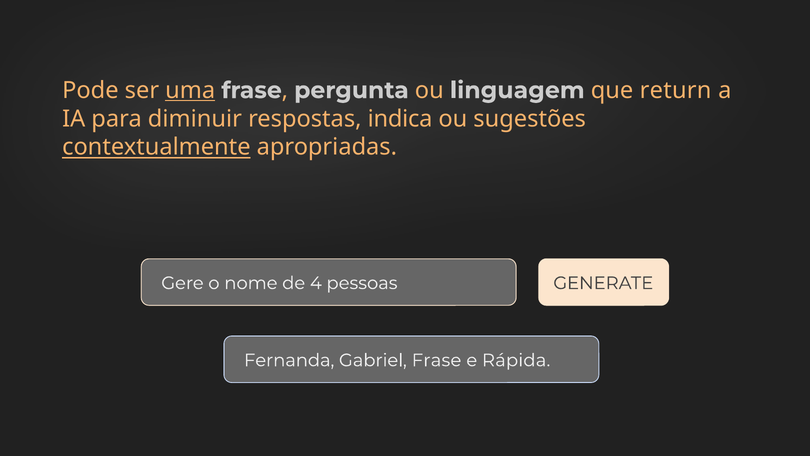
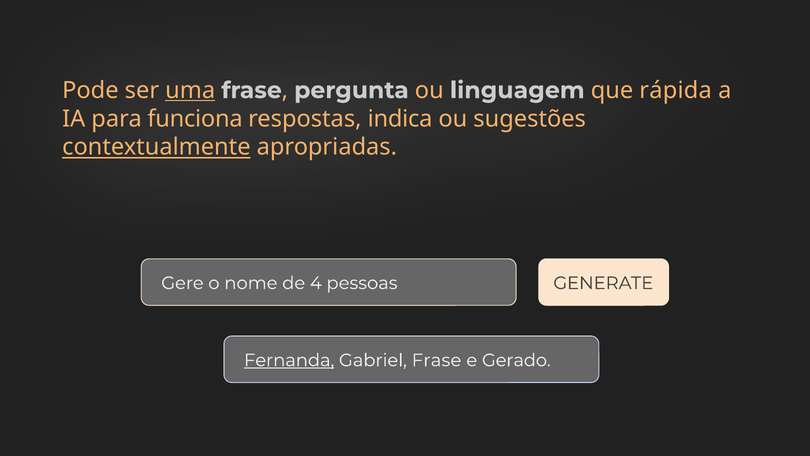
return: return -> rápida (676, 90)
diminuir: diminuir -> funciona (195, 119)
Fernanda underline: none -> present (289, 360)
Rápida: Rápida -> Gerado (516, 360)
